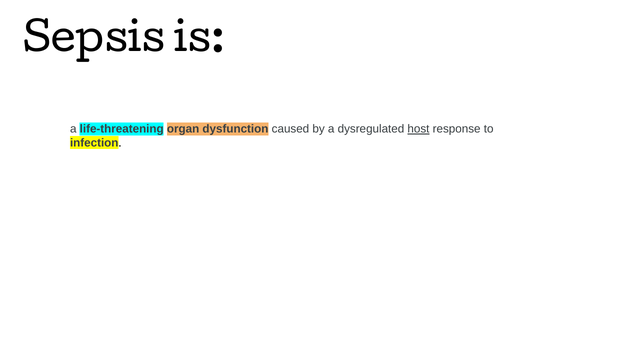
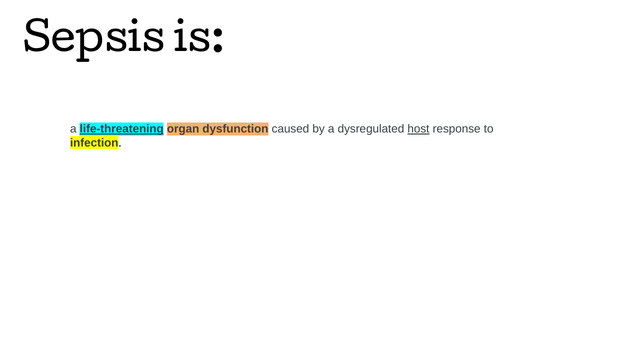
life-threatening underline: none -> present (122, 129)
